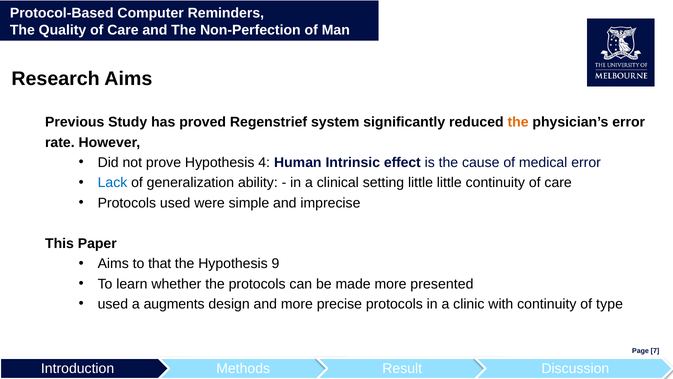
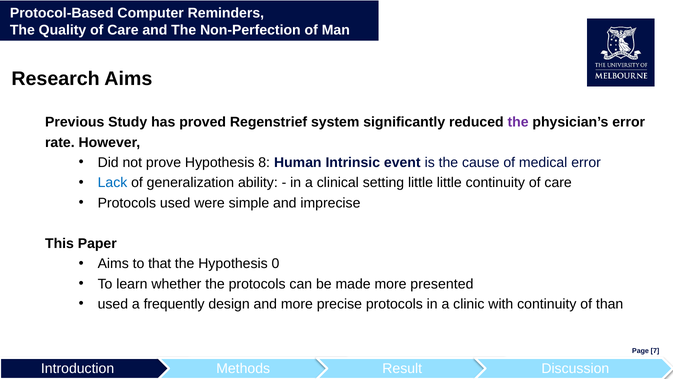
the colour: orange -> purple (518, 122)
4: 4 -> 8 (264, 162)
effect: effect -> event (402, 162)
9: 9 -> 0 (275, 263)
augments: augments -> frequently (174, 304)
type: type -> than (610, 304)
